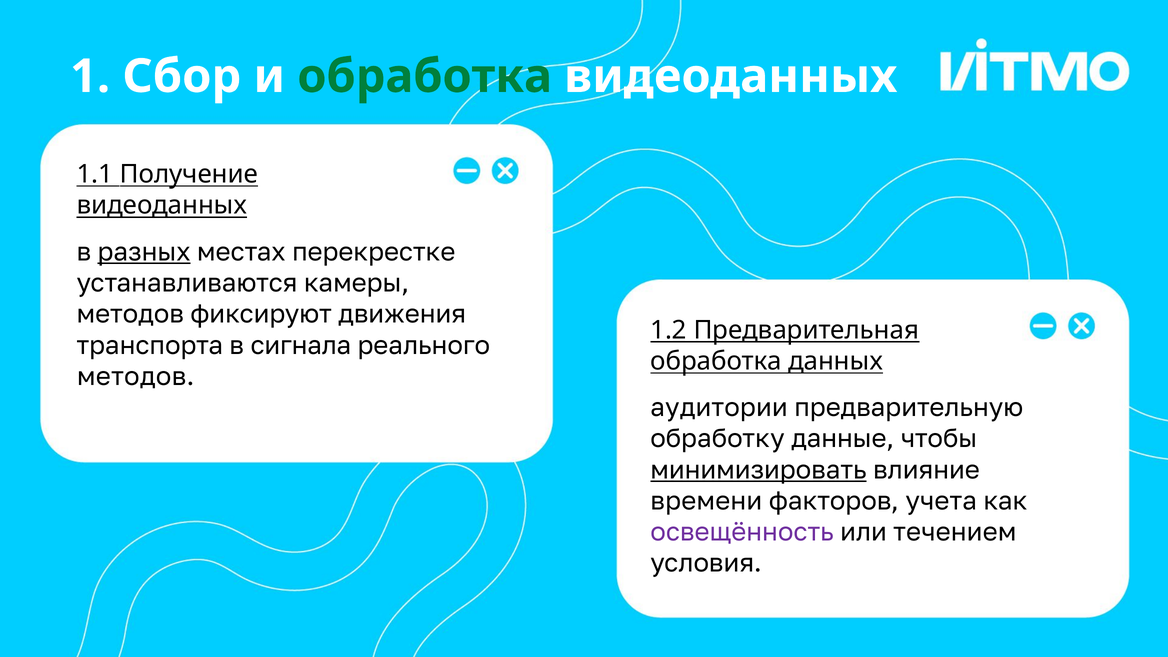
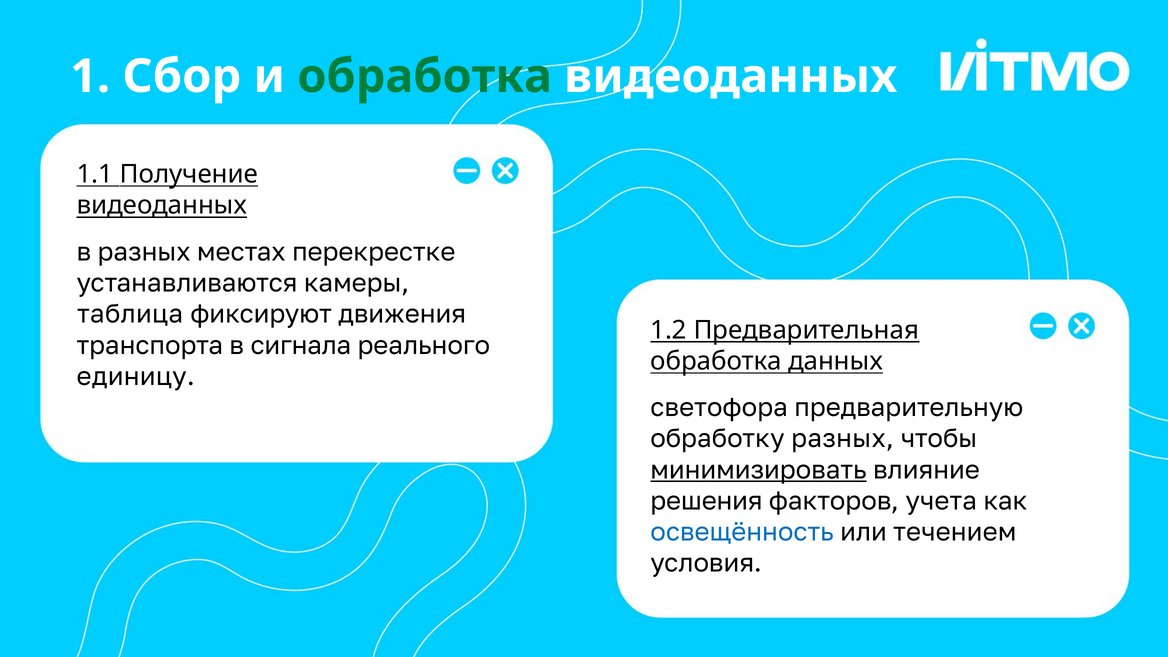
разных underline: present -> none (144, 252)
методов: методов -> таблица (130, 314)
методов: методов -> единицу (136, 377)
аудитории: аудитории -> светофора (719, 408)
обработку данные: данные -> разных (843, 439)
времени: времени -> решения (706, 501)
освещённость colour: purple -> blue (742, 532)
